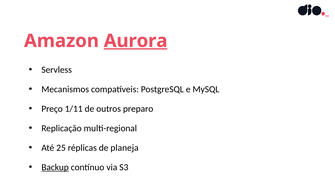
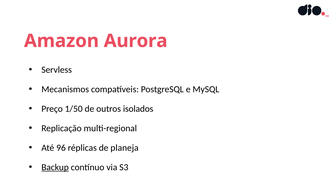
Aurora underline: present -> none (136, 41)
1/11: 1/11 -> 1/50 (74, 109)
preparo: preparo -> isolados (138, 109)
25: 25 -> 96 (61, 148)
